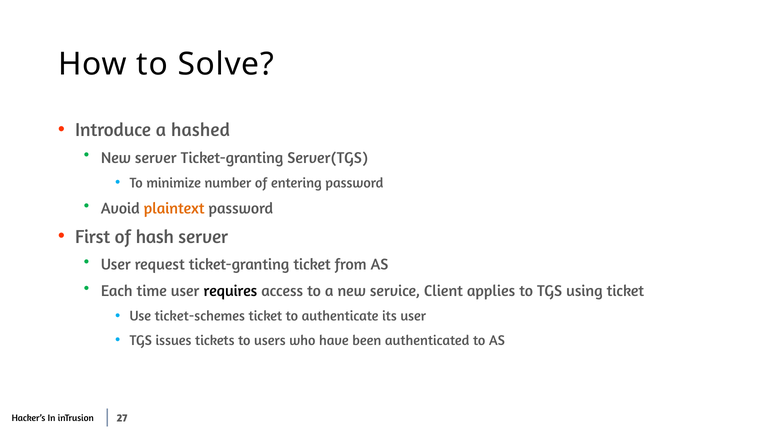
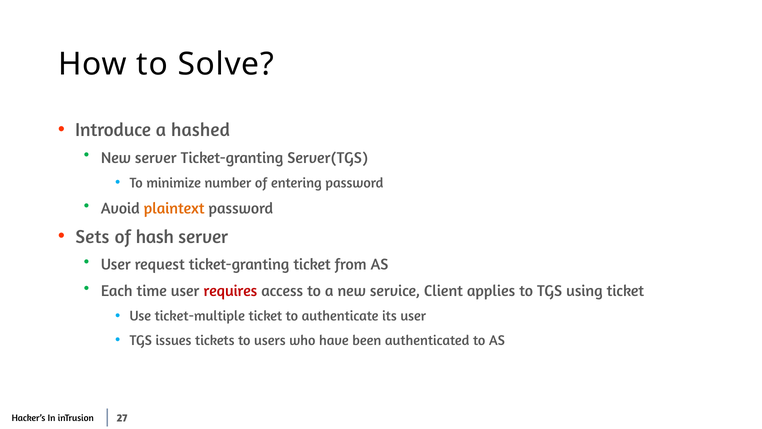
First: First -> Sets (92, 237)
requires colour: black -> red (230, 291)
ticket-schemes: ticket-schemes -> ticket-multiple (200, 316)
